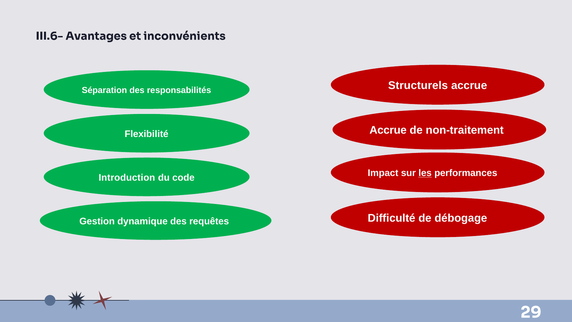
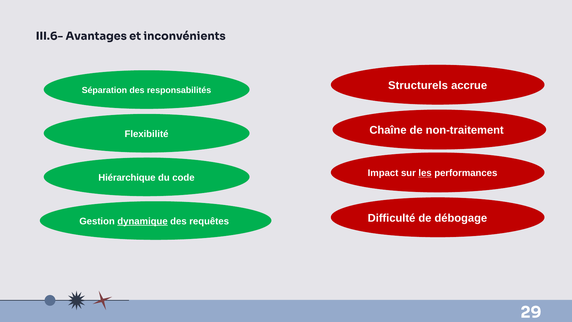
Accrue: Accrue -> Chaîne (388, 130)
Introduction: Introduction -> Hiérarchique (127, 177)
dynamique underline: none -> present (143, 221)
